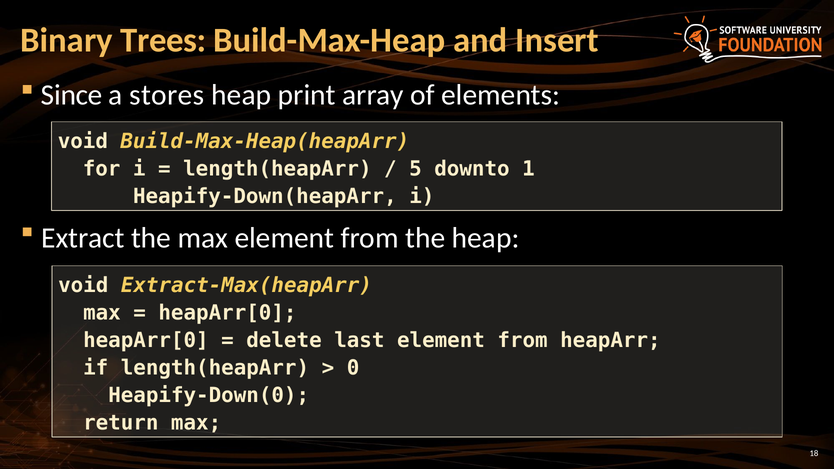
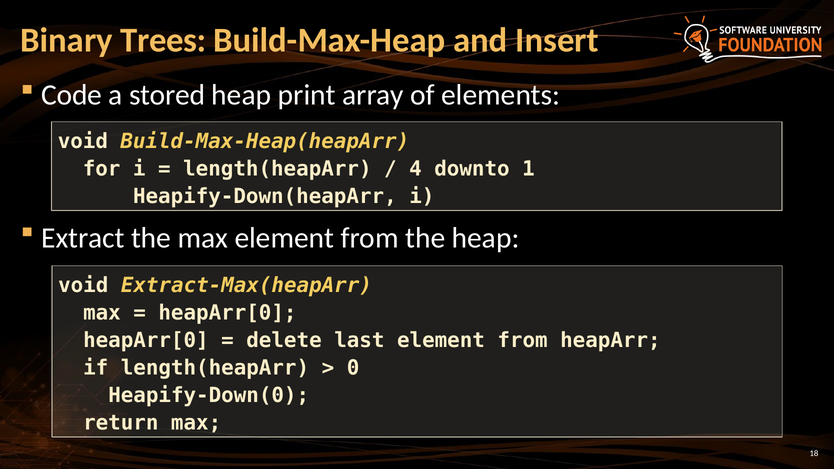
Since: Since -> Code (72, 95)
stores: stores -> stored (167, 95)
5: 5 -> 4 (415, 169)
